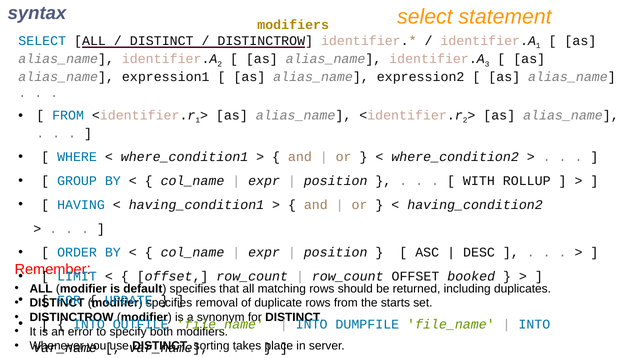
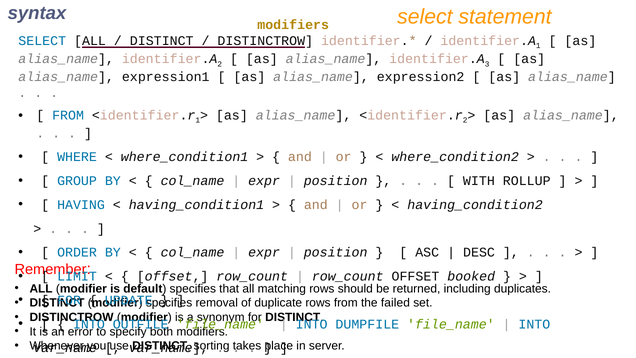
starts: starts -> failed (395, 303)
